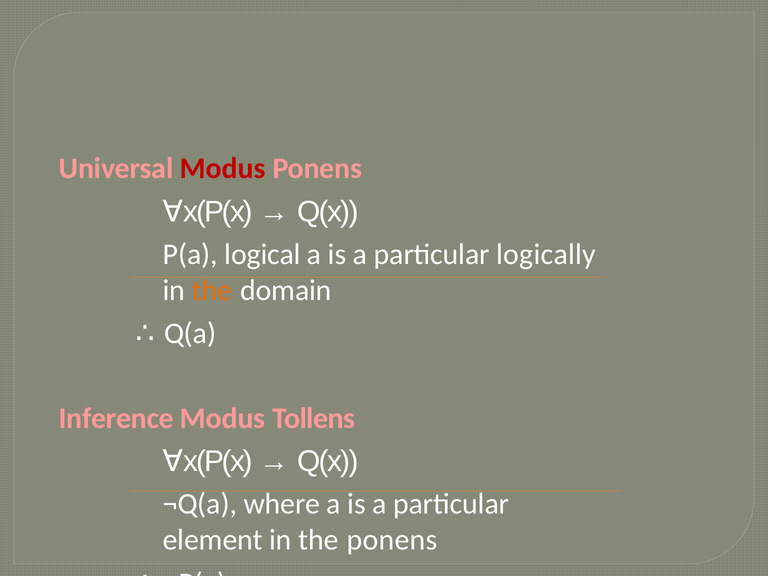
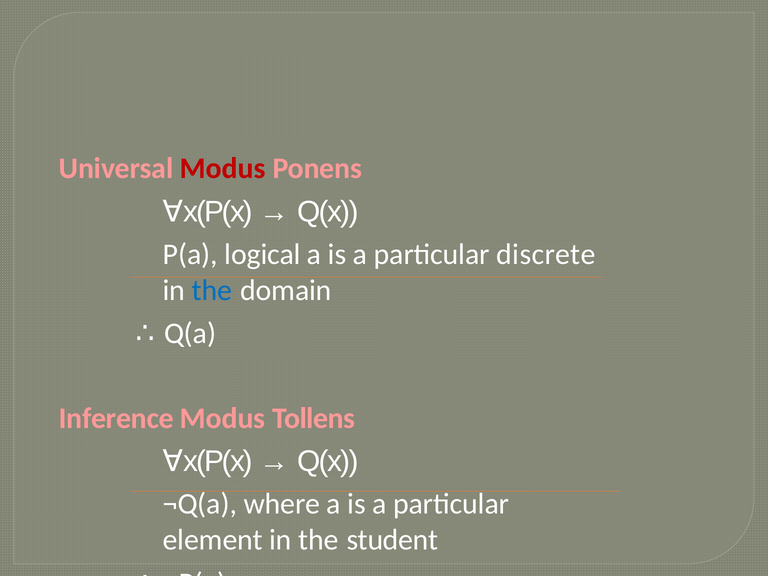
logically: logically -> discrete (546, 254)
the colour: orange -> blue (212, 290)
the ponens: ponens -> student (392, 540)
